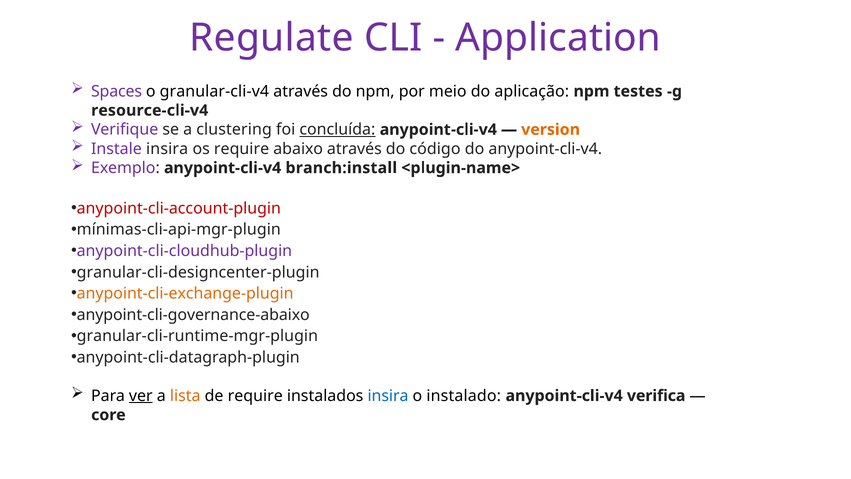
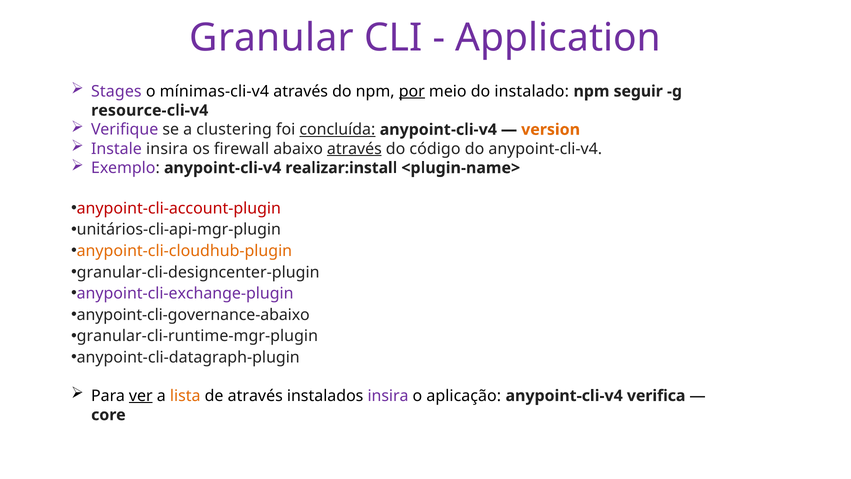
Regulate: Regulate -> Granular (272, 38)
Spaces: Spaces -> Stages (116, 91)
granular-cli-v4: granular-cli-v4 -> mínimas-cli-v4 (214, 91)
por underline: none -> present (412, 91)
aplicação: aplicação -> instalado (532, 91)
testes: testes -> seguir (638, 91)
os require: require -> firewall (242, 149)
através underline: none -> present (354, 149)
branch:install: branch:install -> realizar:install (341, 168)
mínimas-cli-api-mgr-plugin: mínimas-cli-api-mgr-plugin -> unitários-cli-api-mgr-plugin (179, 230)
anypoint-cli-cloudhub-plugin colour: purple -> orange (184, 251)
anypoint-cli-exchange-plugin colour: orange -> purple (185, 293)
de require: require -> através (255, 396)
insira colour: blue -> purple (388, 396)
instalado: instalado -> aplicação (464, 396)
